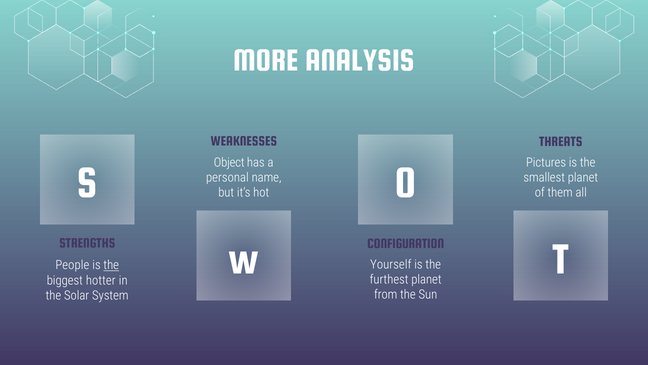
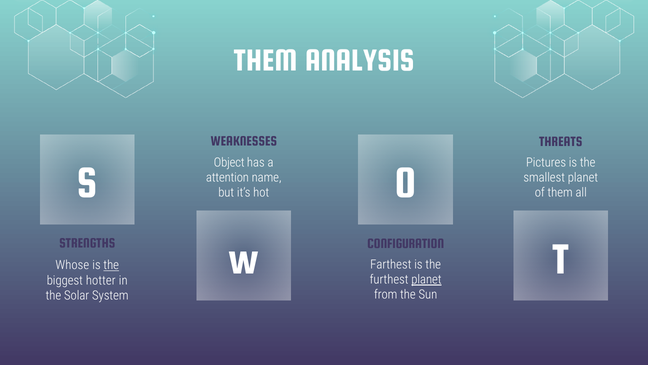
MORE: MORE -> THEM (266, 60)
personal: personal -> attention (227, 177)
Yourself: Yourself -> Farthest (391, 264)
People: People -> Whose (72, 265)
planet underline: none -> present (426, 279)
